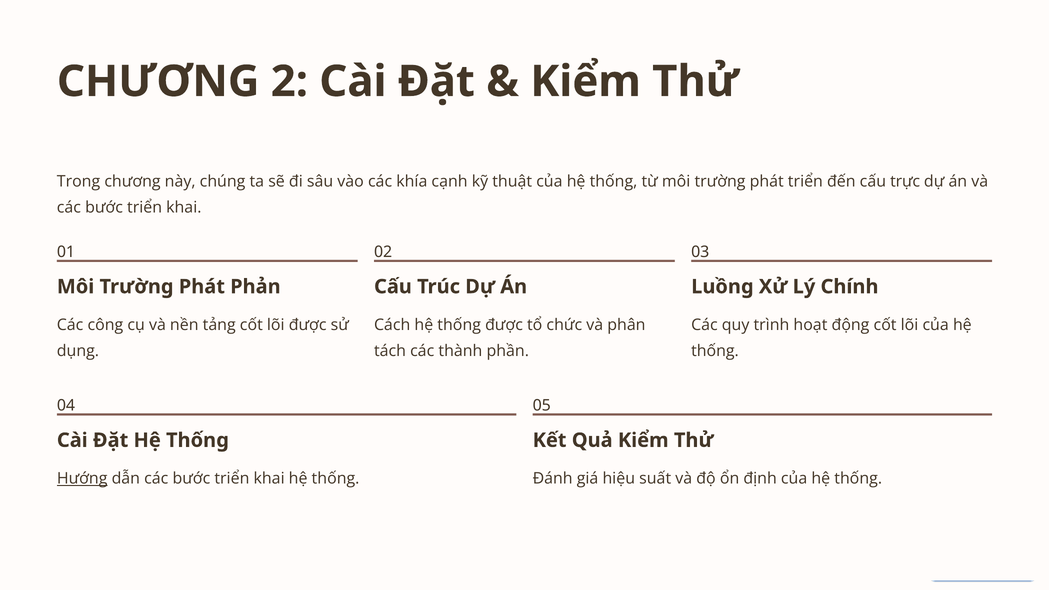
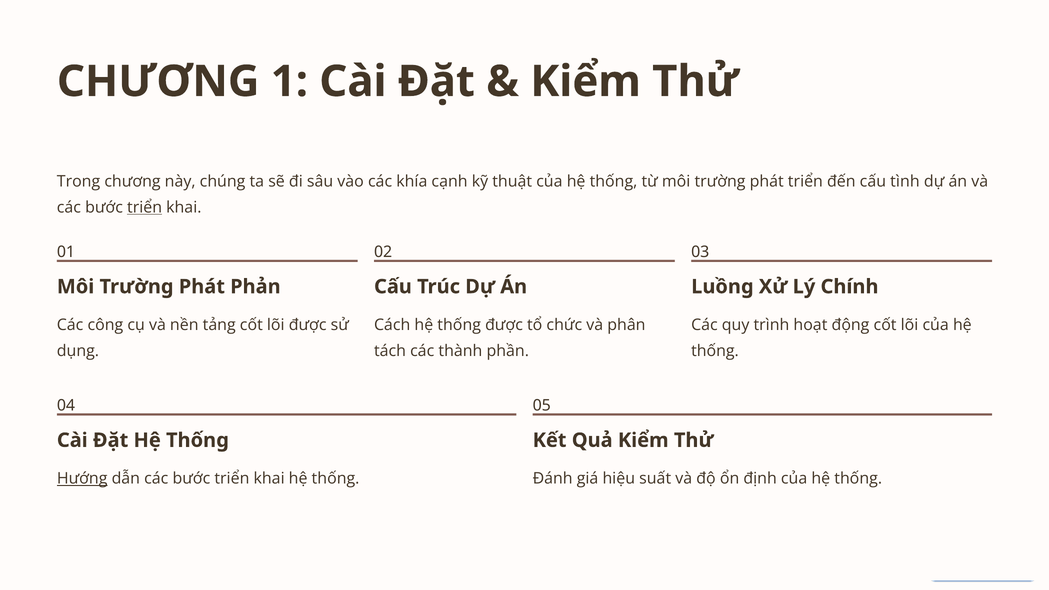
2: 2 -> 1 (289, 82)
trực: trực -> tình (905, 181)
triển underline: none -> present (145, 207)
